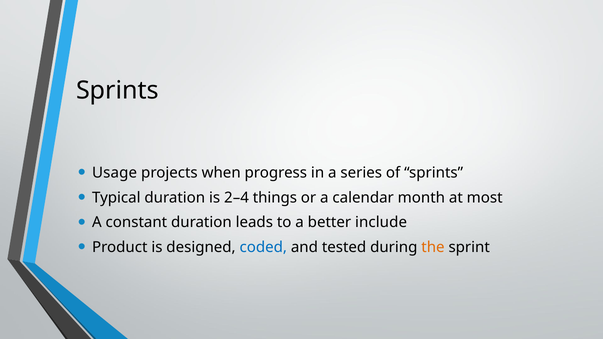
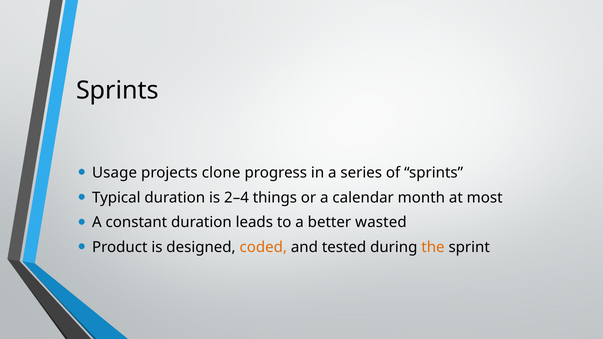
when: when -> clone (221, 173)
include: include -> wasted (381, 223)
coded colour: blue -> orange (263, 248)
